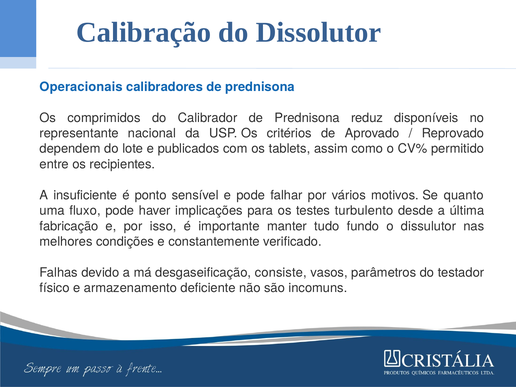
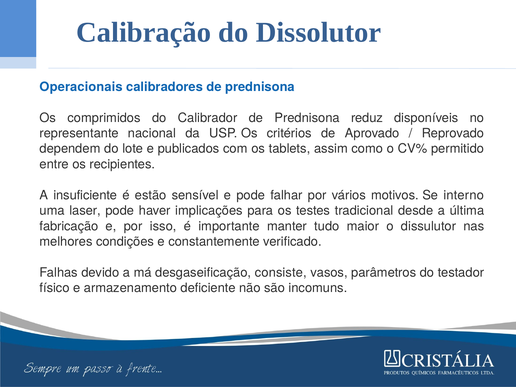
ponto: ponto -> estão (151, 195)
quanto: quanto -> interno (464, 195)
fluxo: fluxo -> laser (85, 211)
turbulento: turbulento -> tradicional (364, 211)
fundo: fundo -> maior (363, 226)
